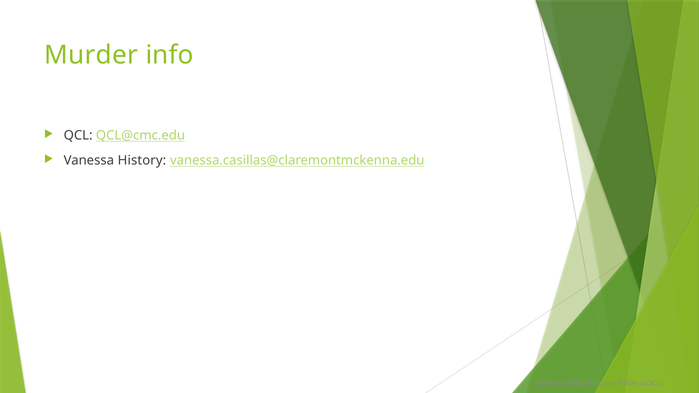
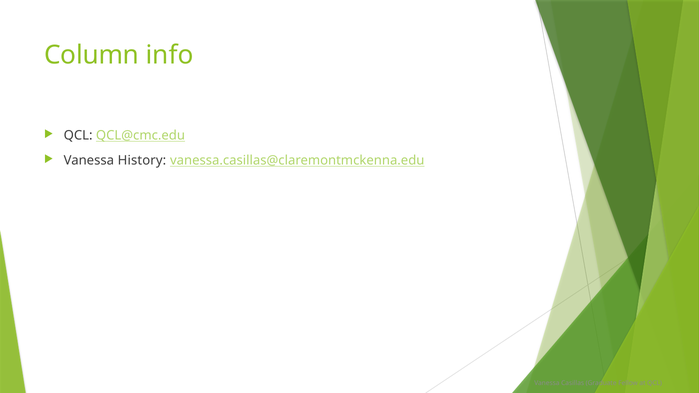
Murder: Murder -> Column (92, 55)
